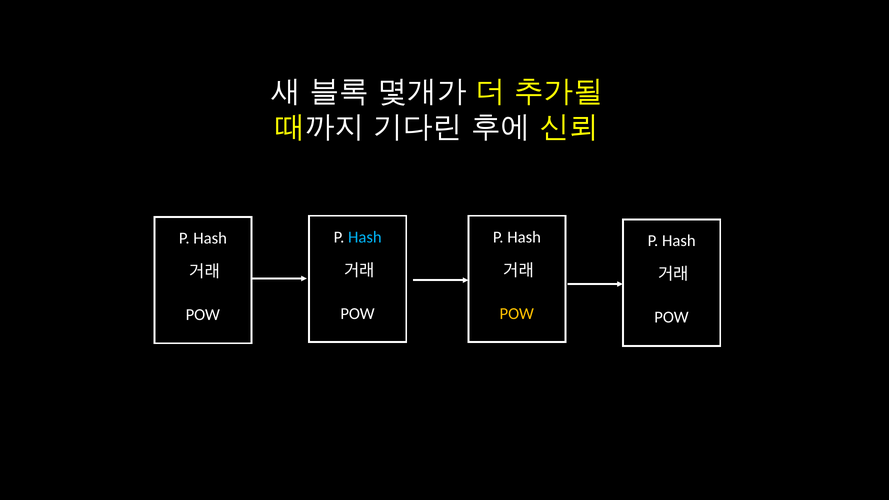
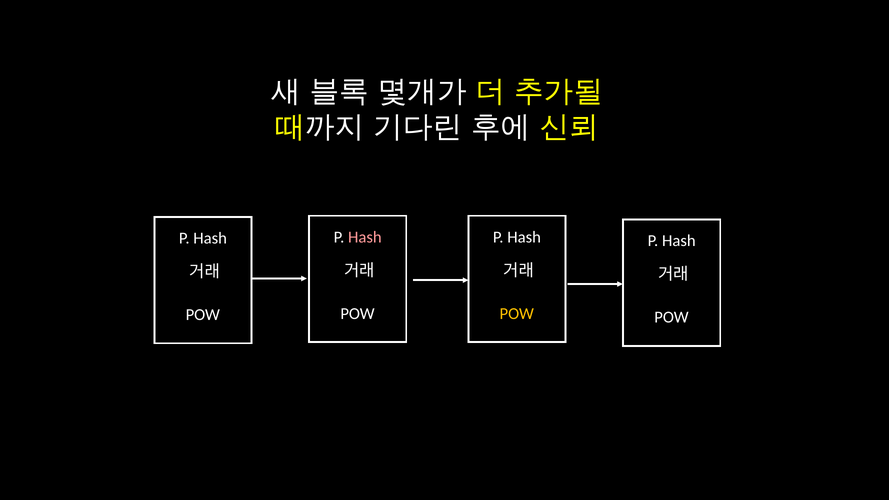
Hash colour: light blue -> pink (365, 237)
